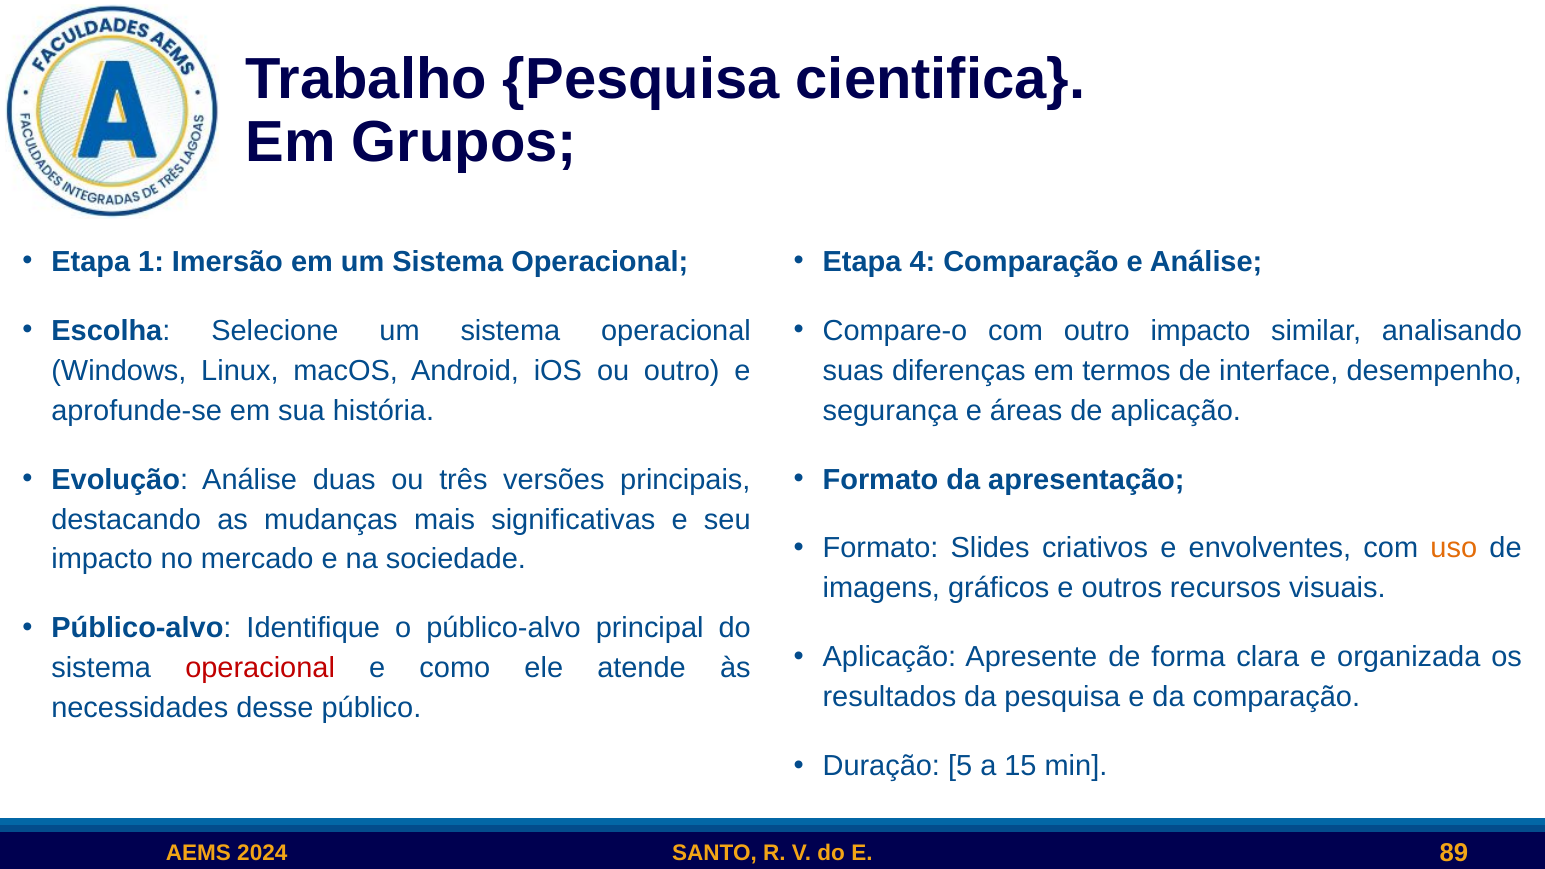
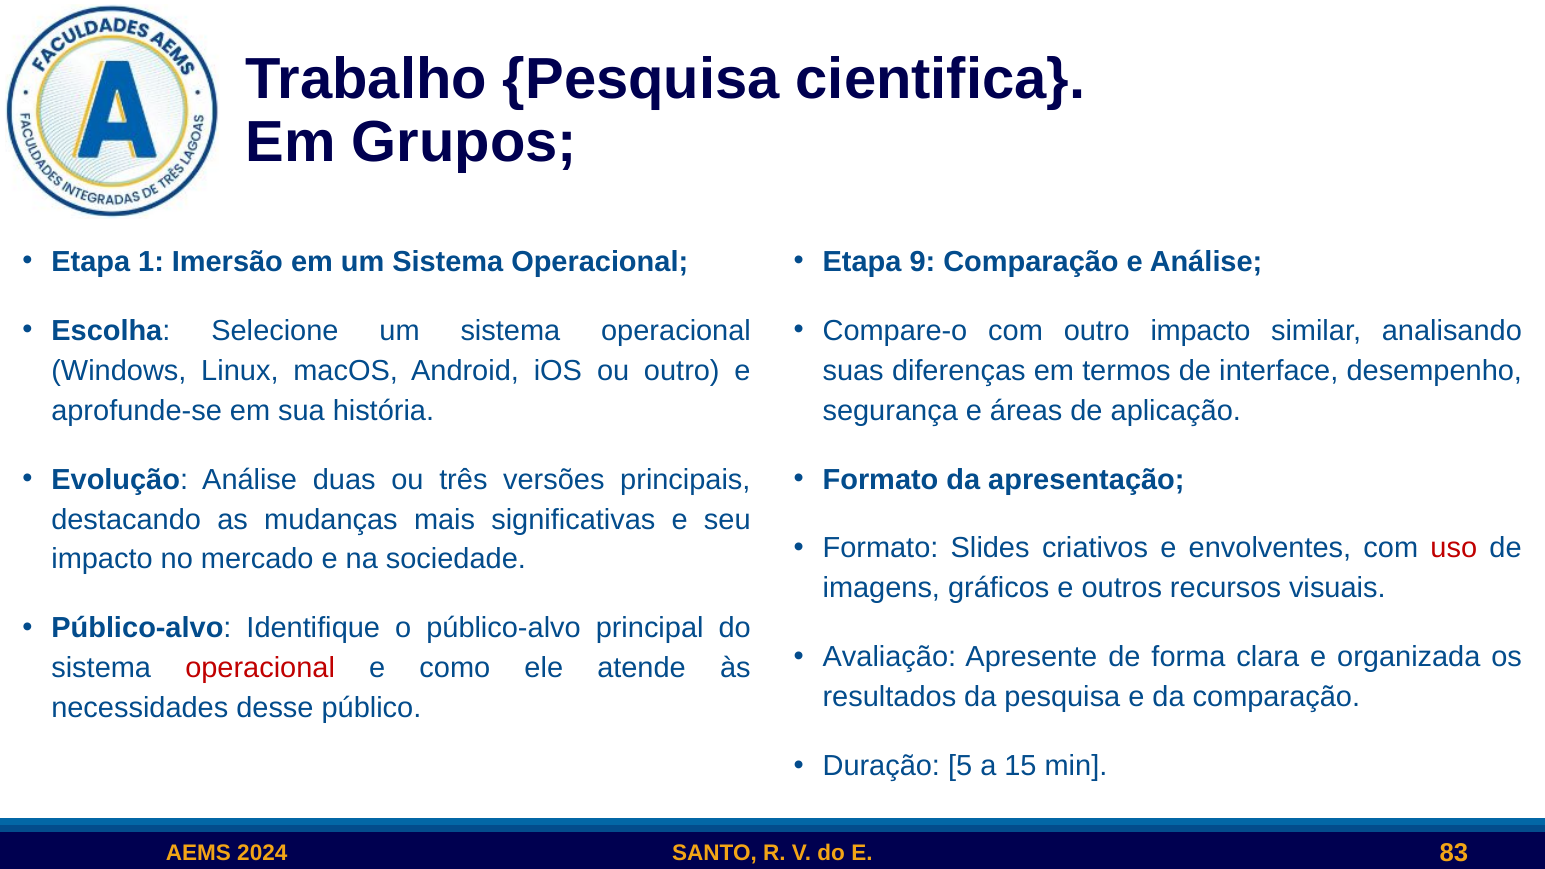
4: 4 -> 9 (922, 262)
uso colour: orange -> red (1454, 548)
Aplicação: Aplicação -> Avaliação (889, 657)
89: 89 -> 83 (1454, 853)
